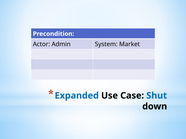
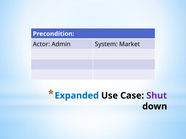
Shut colour: blue -> purple (157, 96)
